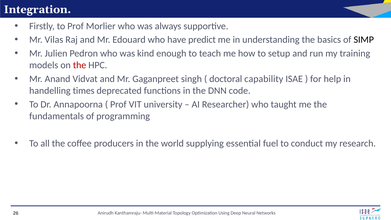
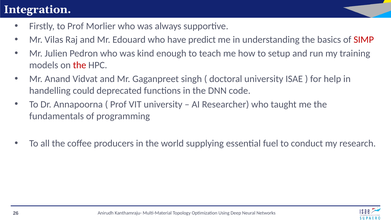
SIMP colour: black -> red (364, 40)
doctoral capability: capability -> university (264, 79)
times: times -> could (84, 91)
